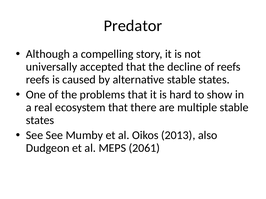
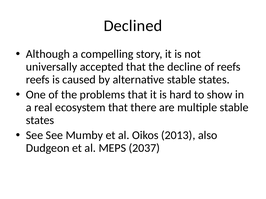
Predator: Predator -> Declined (133, 26)
2061: 2061 -> 2037 (144, 148)
